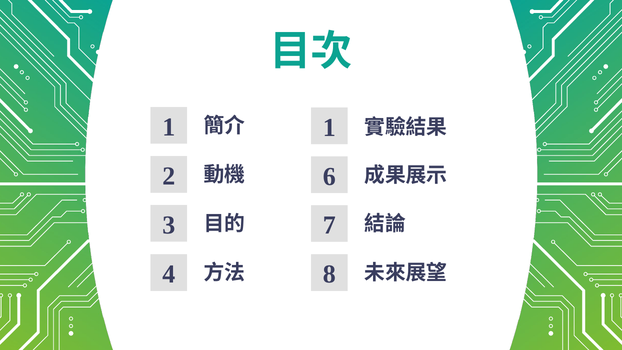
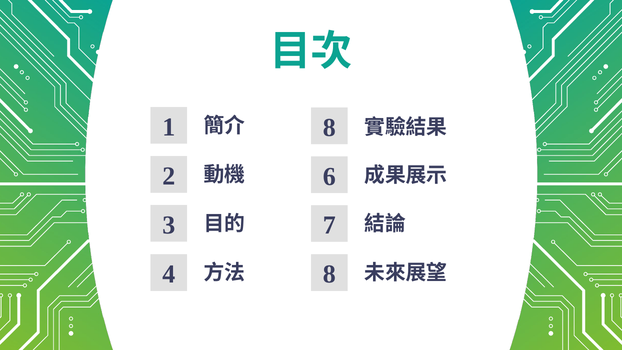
1: 1 -> 8 (329, 128)
